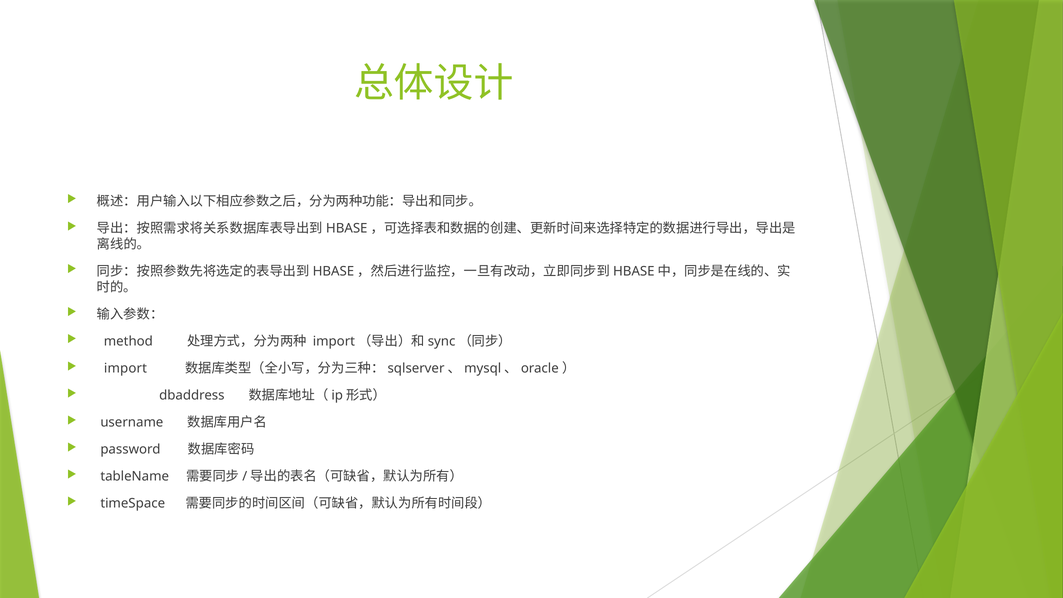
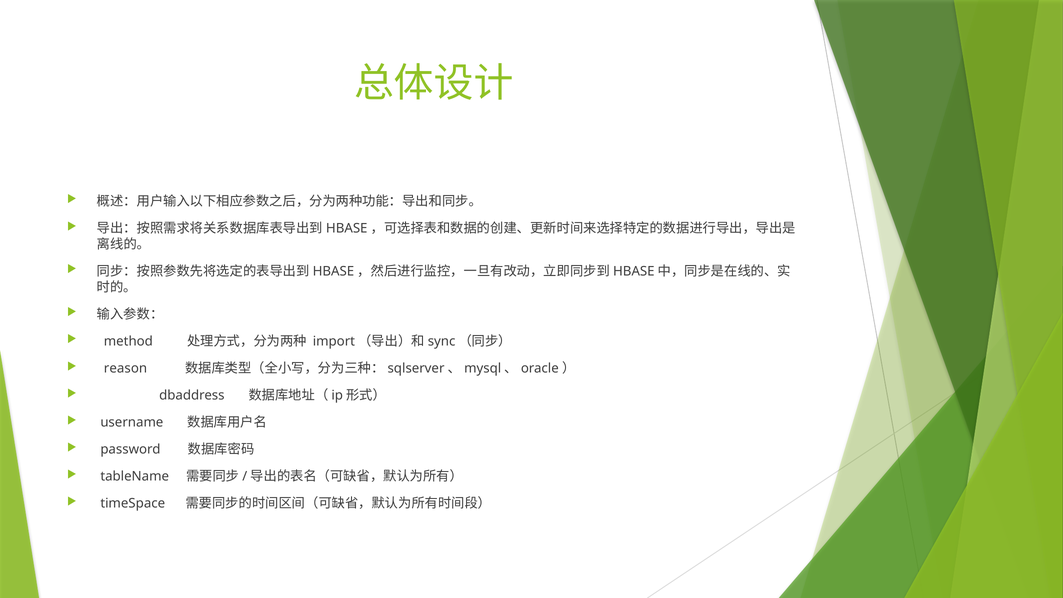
import: import -> reason (126, 368)
